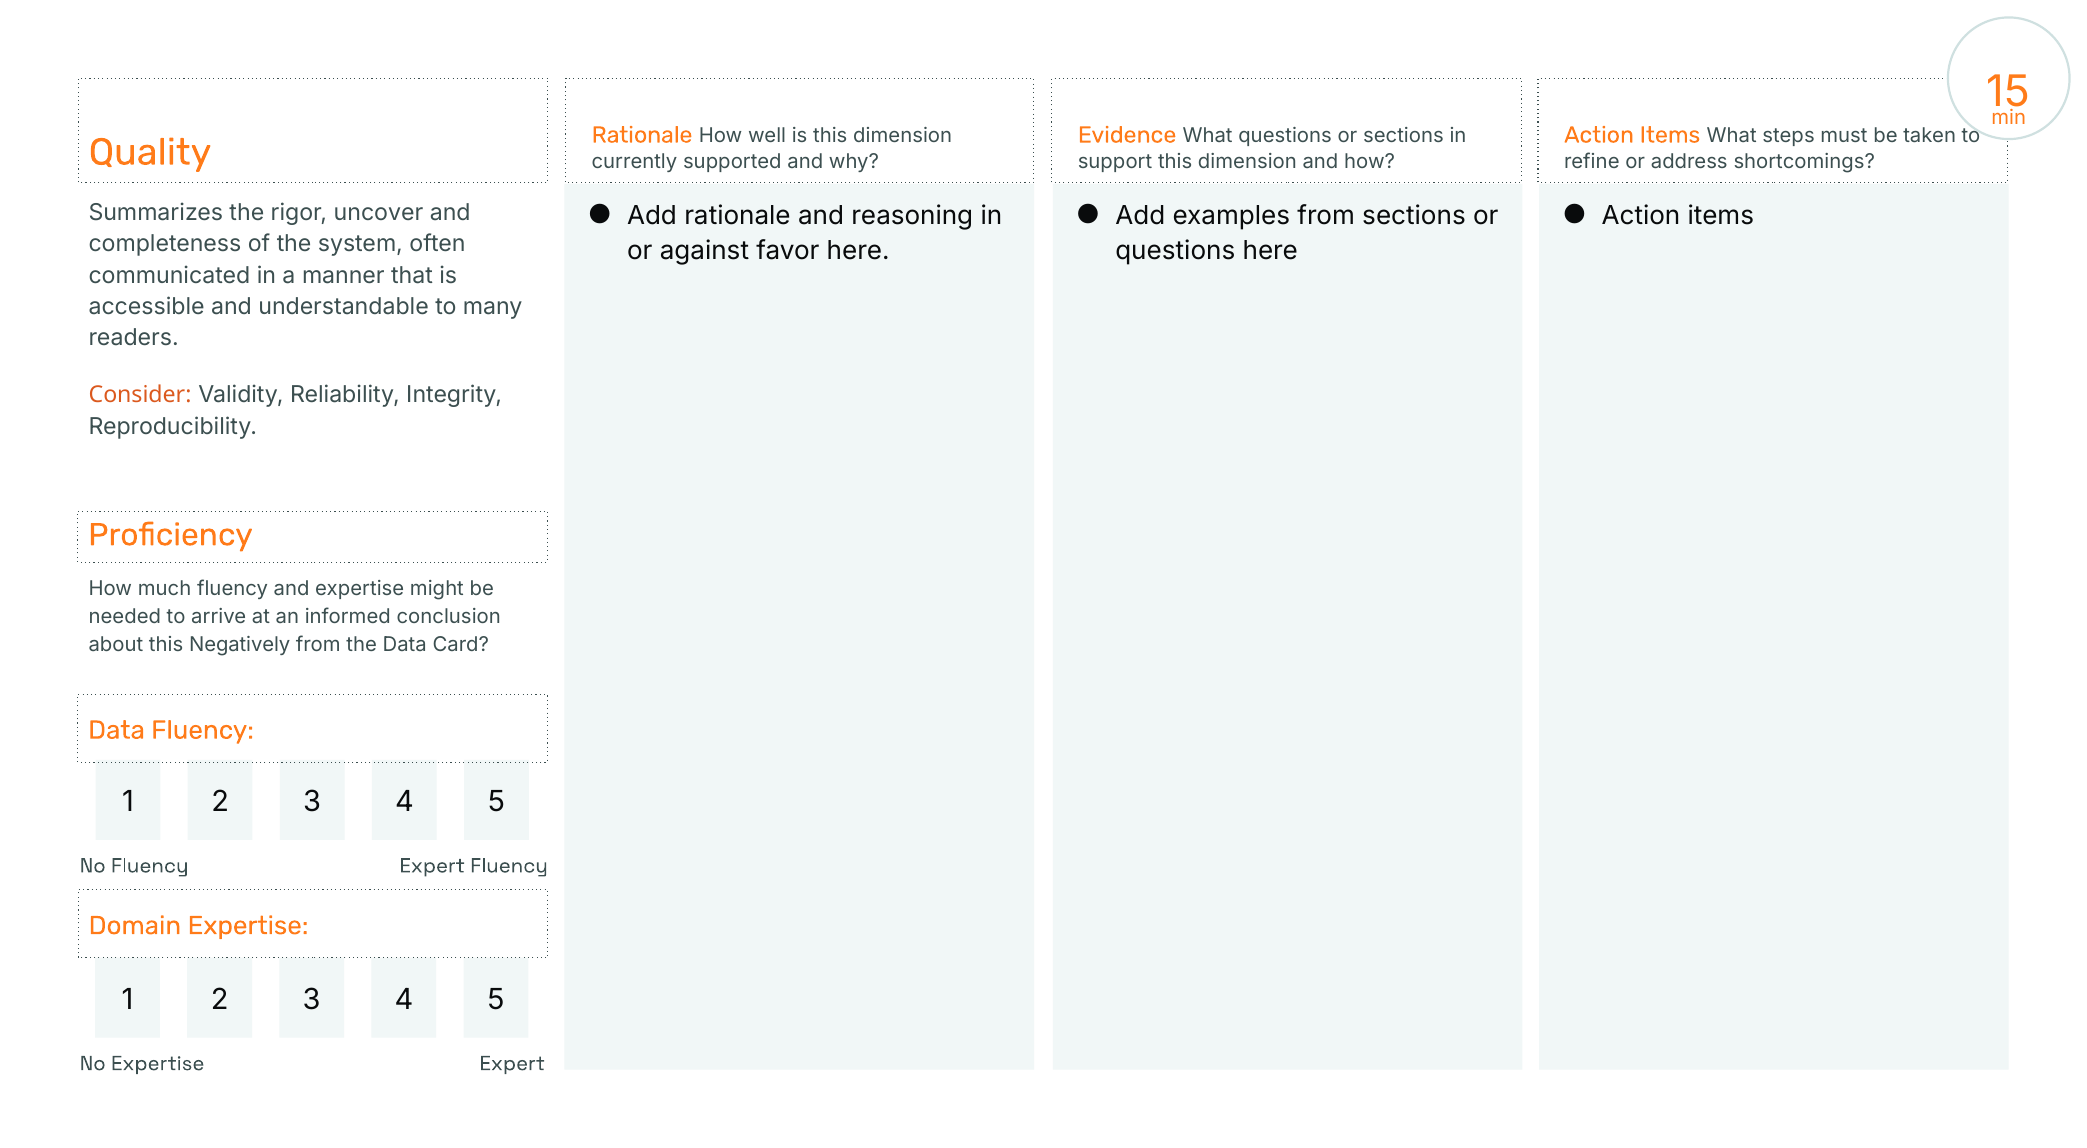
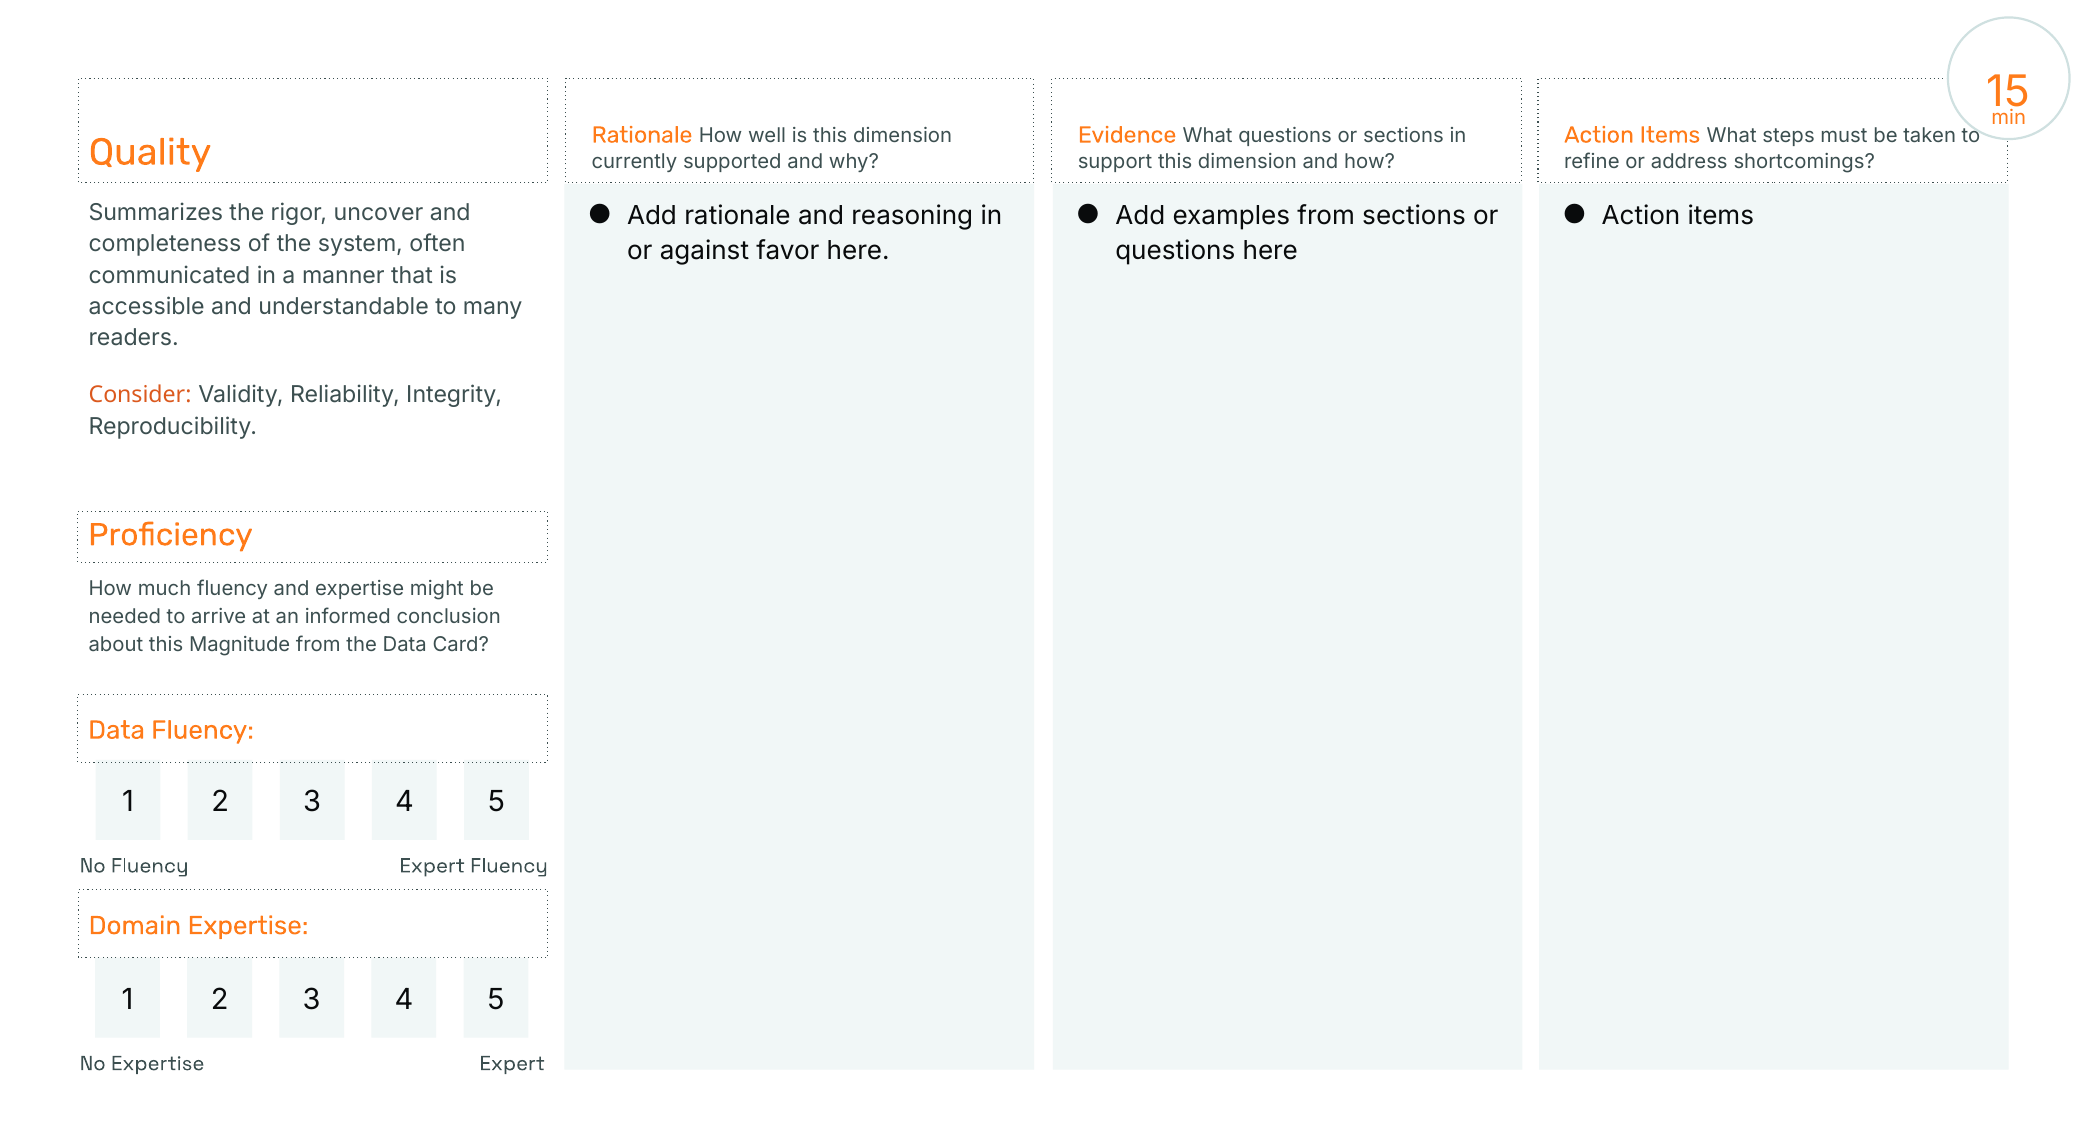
Negatively: Negatively -> Magnitude (240, 645)
